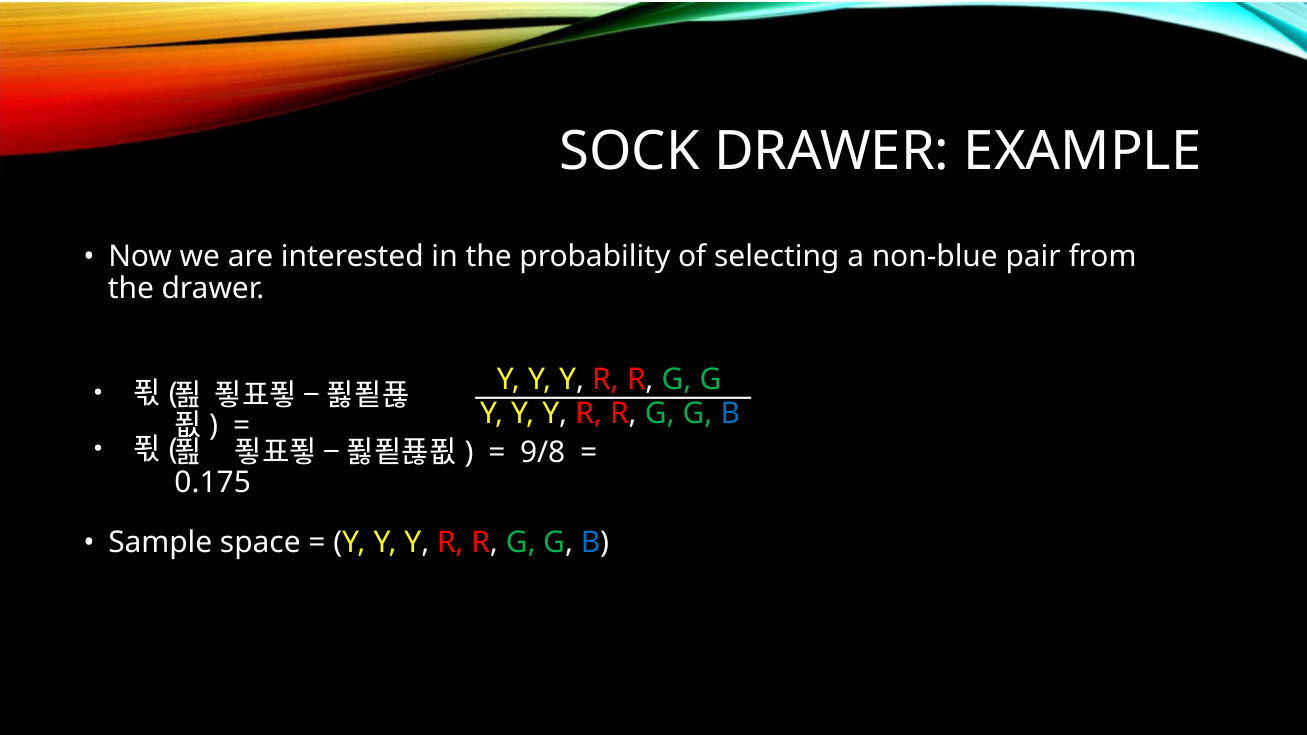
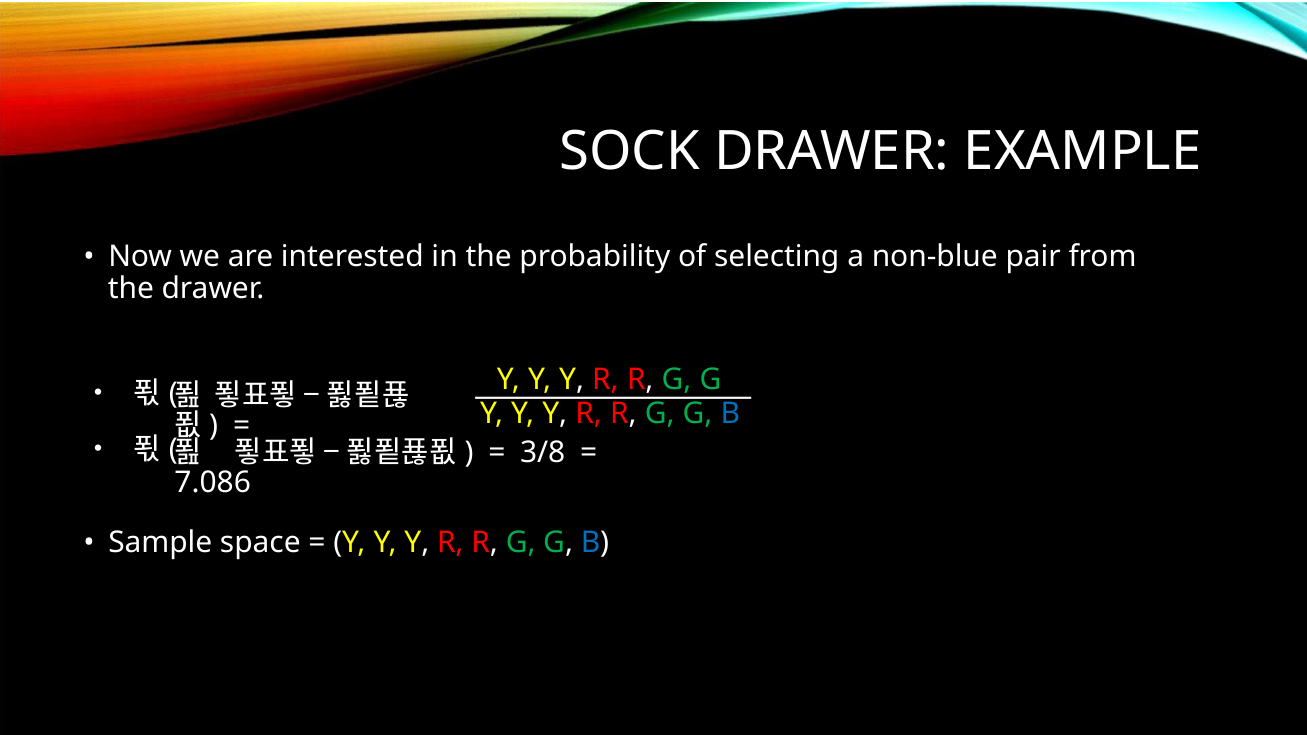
9/8: 9/8 -> 3/8 (543, 453)
0.175: 0.175 -> 7.086 (213, 483)
